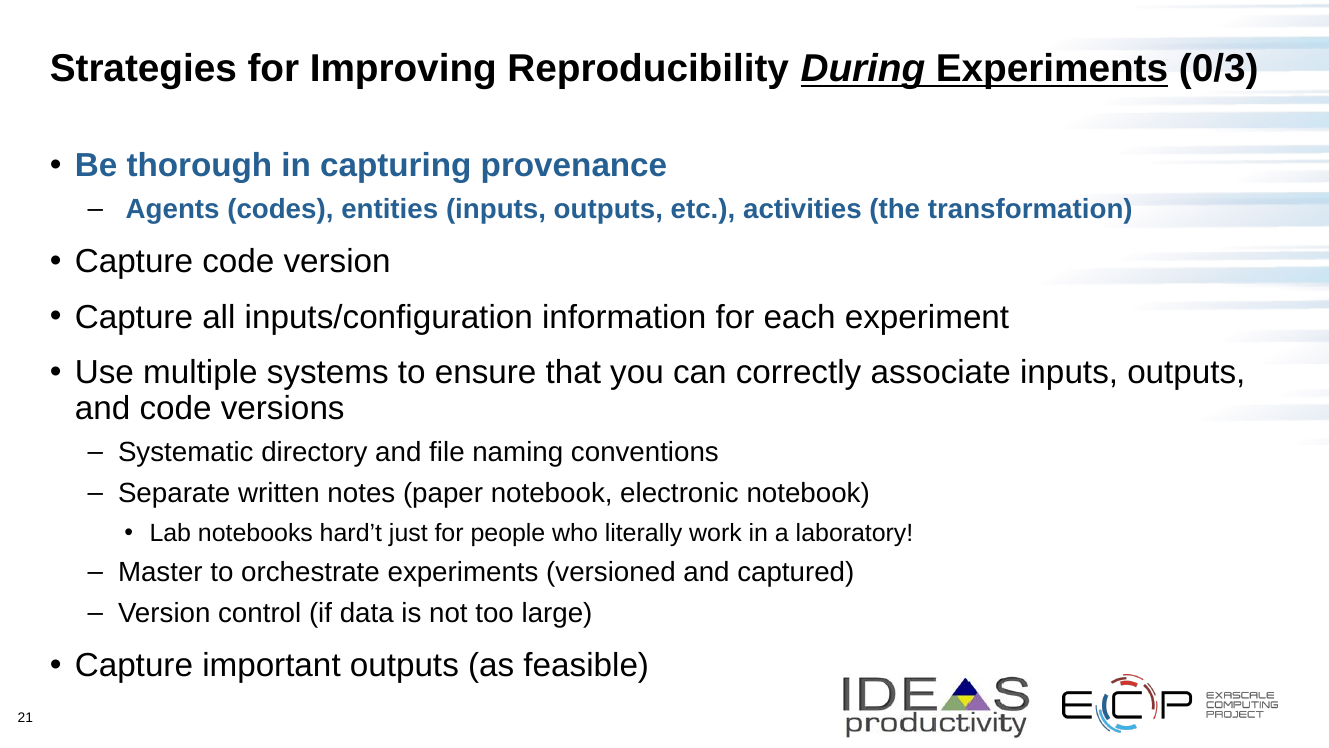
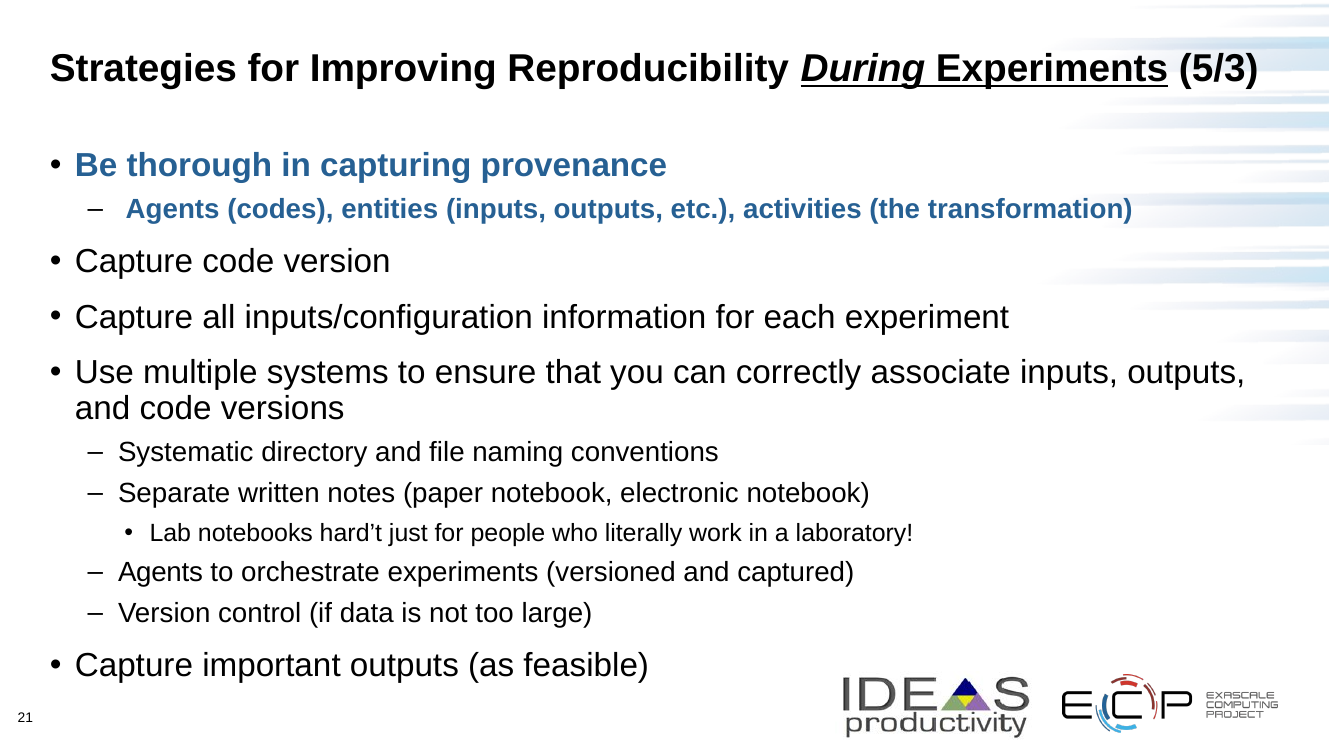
0/3: 0/3 -> 5/3 (1219, 69)
Master: Master -> Agents (160, 572)
